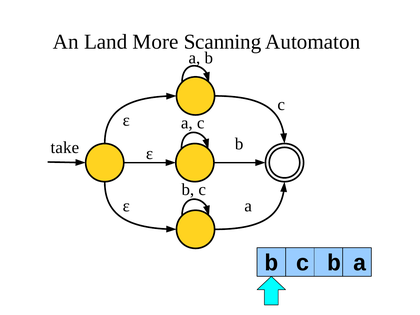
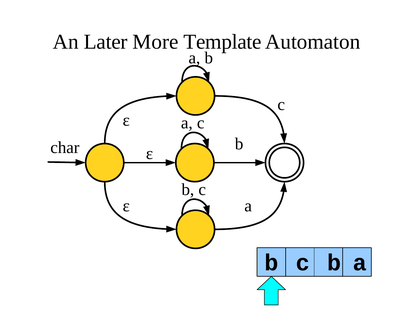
Land: Land -> Later (106, 42)
Scanning: Scanning -> Template (223, 42)
take: take -> char (65, 148)
